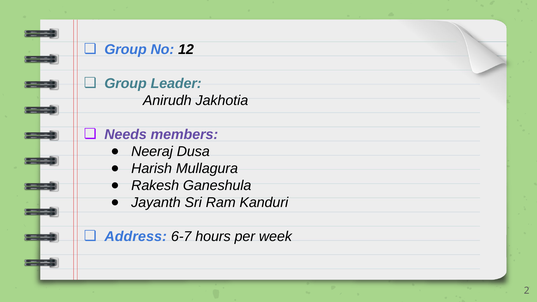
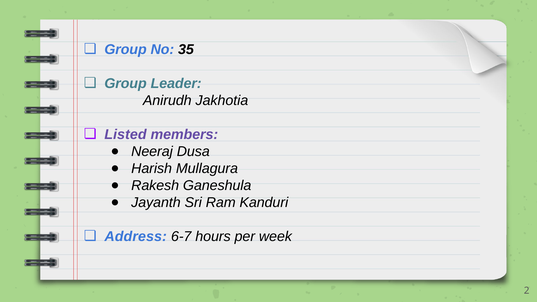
12: 12 -> 35 (186, 50)
Needs: Needs -> Listed (125, 135)
